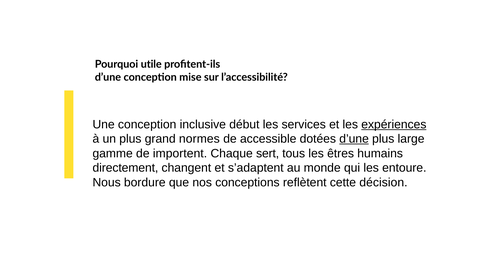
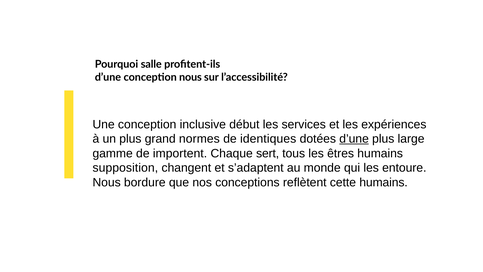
utile: utile -> salle (151, 64)
conception mise: mise -> nous (190, 77)
expériences underline: present -> none (394, 124)
accessible: accessible -> identiques (268, 139)
directement: directement -> supposition (125, 168)
cette décision: décision -> humains (384, 182)
